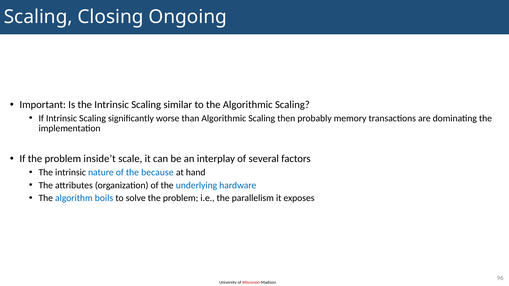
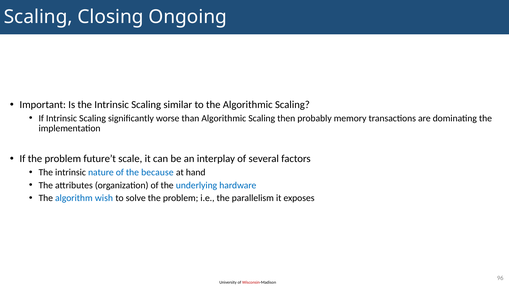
inside’t: inside’t -> future’t (100, 159)
boils: boils -> wish (104, 198)
